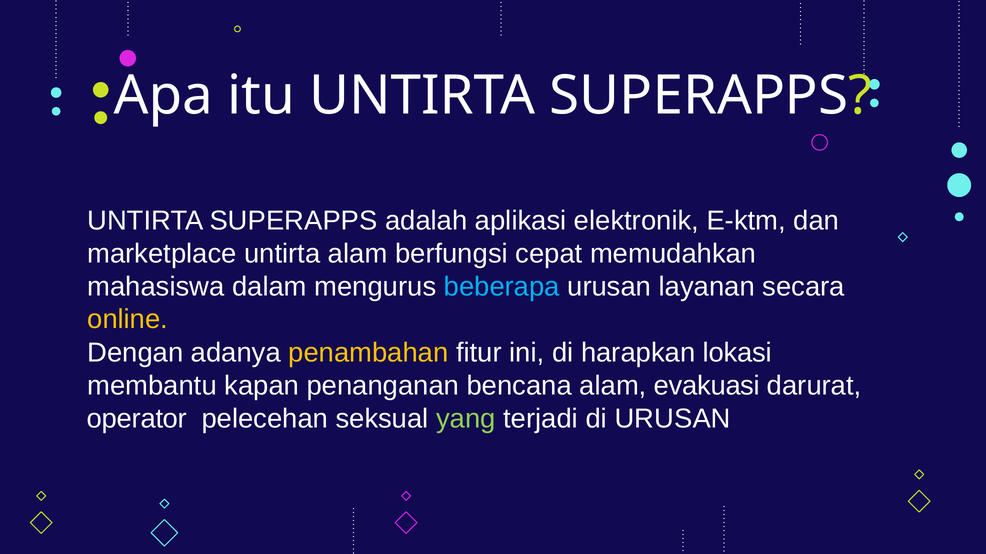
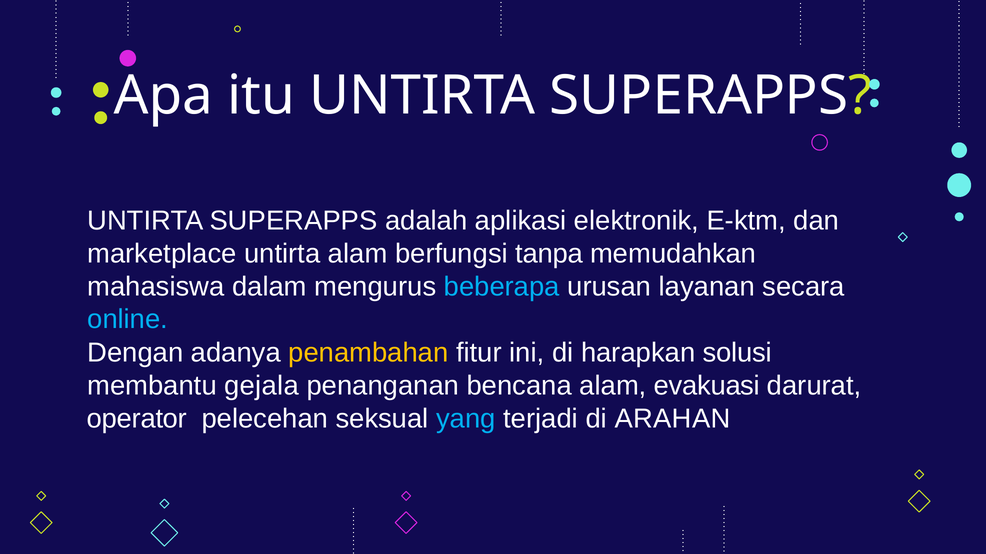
cepat: cepat -> tanpa (549, 254)
online colour: yellow -> light blue (128, 320)
lokasi: lokasi -> solusi (737, 353)
kapan: kapan -> gejala (262, 386)
yang colour: light green -> light blue (466, 419)
di URUSAN: URUSAN -> ARAHAN (673, 419)
